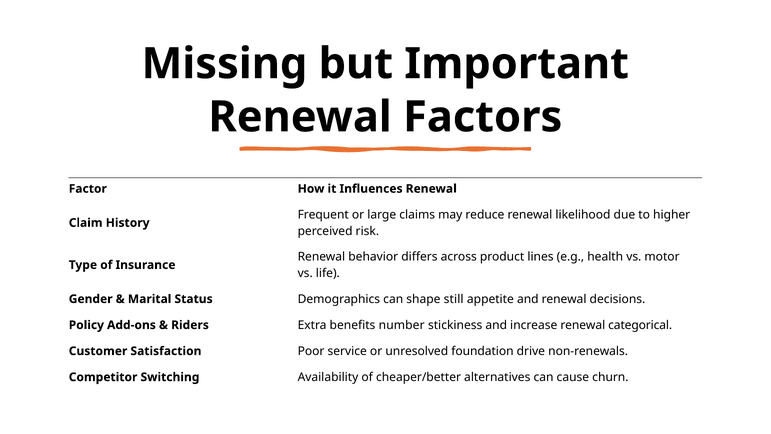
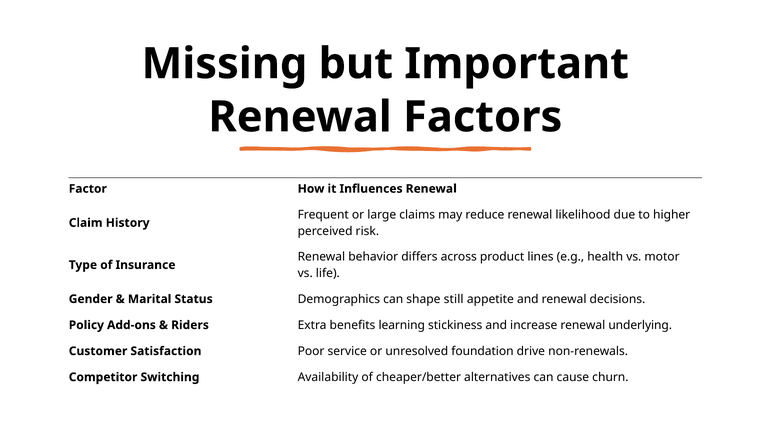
number: number -> learning (402, 325)
categorical: categorical -> underlying (640, 325)
